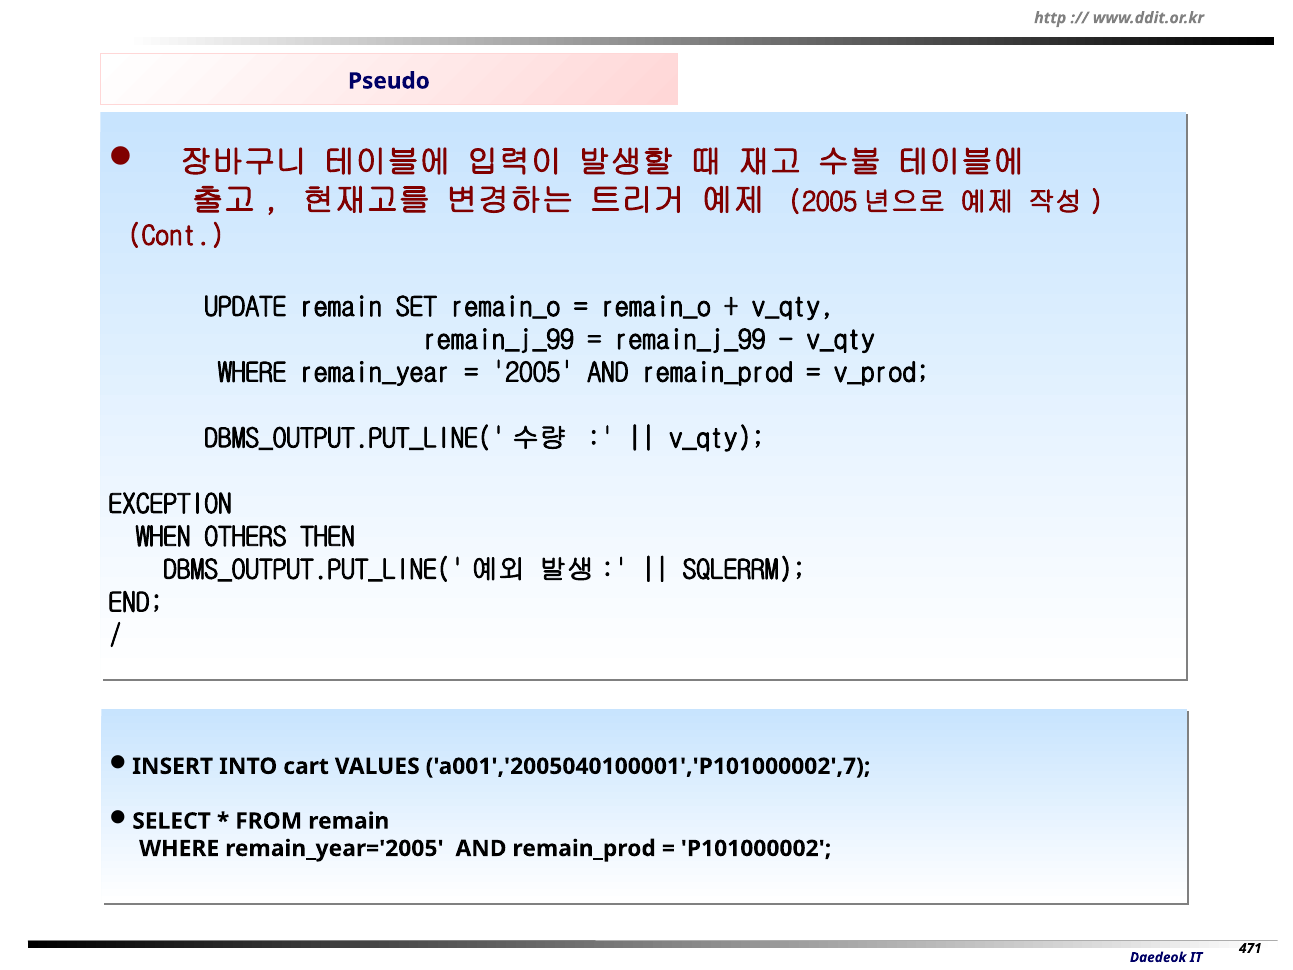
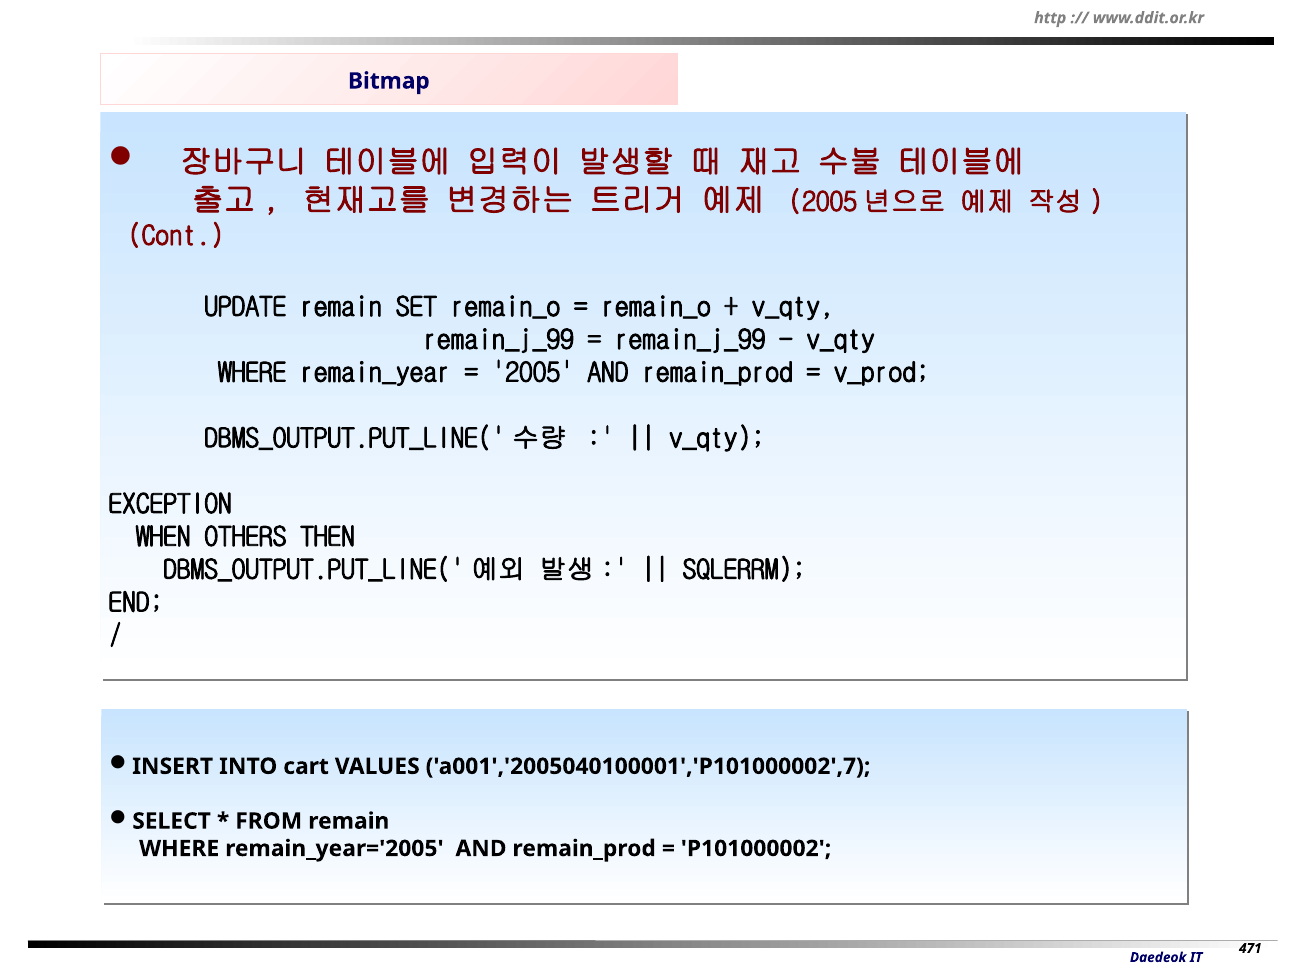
Pseudo: Pseudo -> Bitmap (389, 81)
